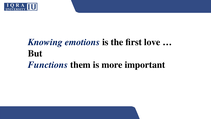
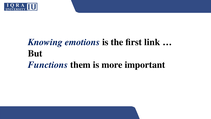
love: love -> link (152, 42)
